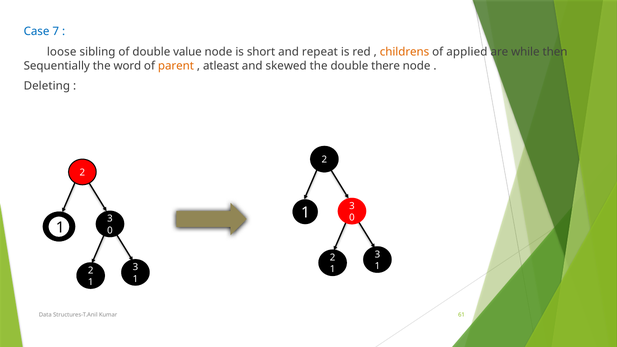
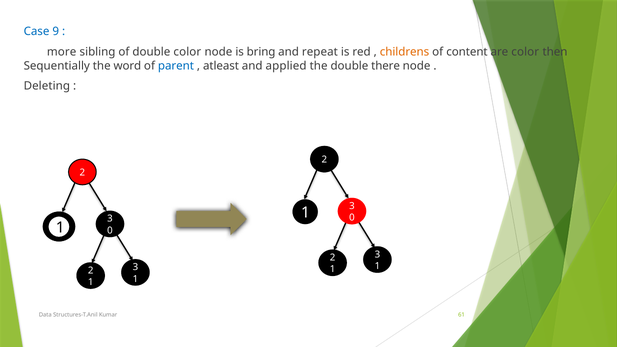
7: 7 -> 9 (56, 32)
loose: loose -> more (62, 52)
double value: value -> color (187, 52)
short: short -> bring (261, 52)
applied: applied -> content (467, 52)
are while: while -> color (525, 52)
parent colour: orange -> blue (176, 66)
skewed: skewed -> applied (286, 66)
